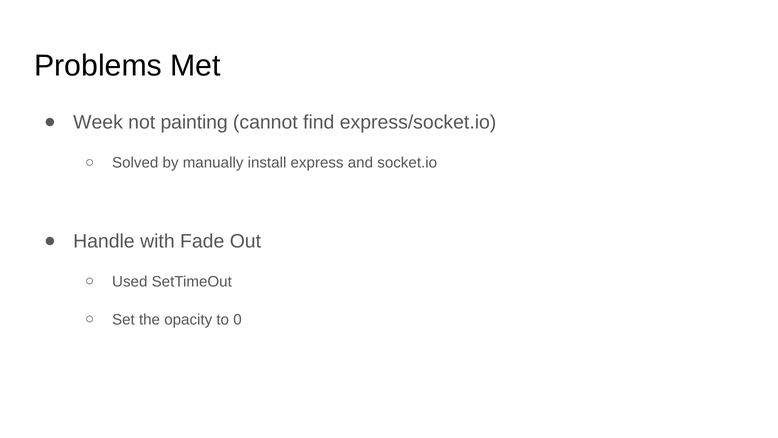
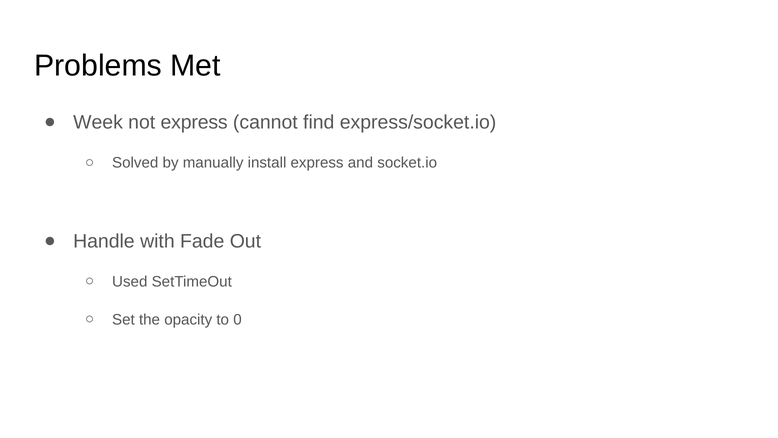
not painting: painting -> express (194, 122)
